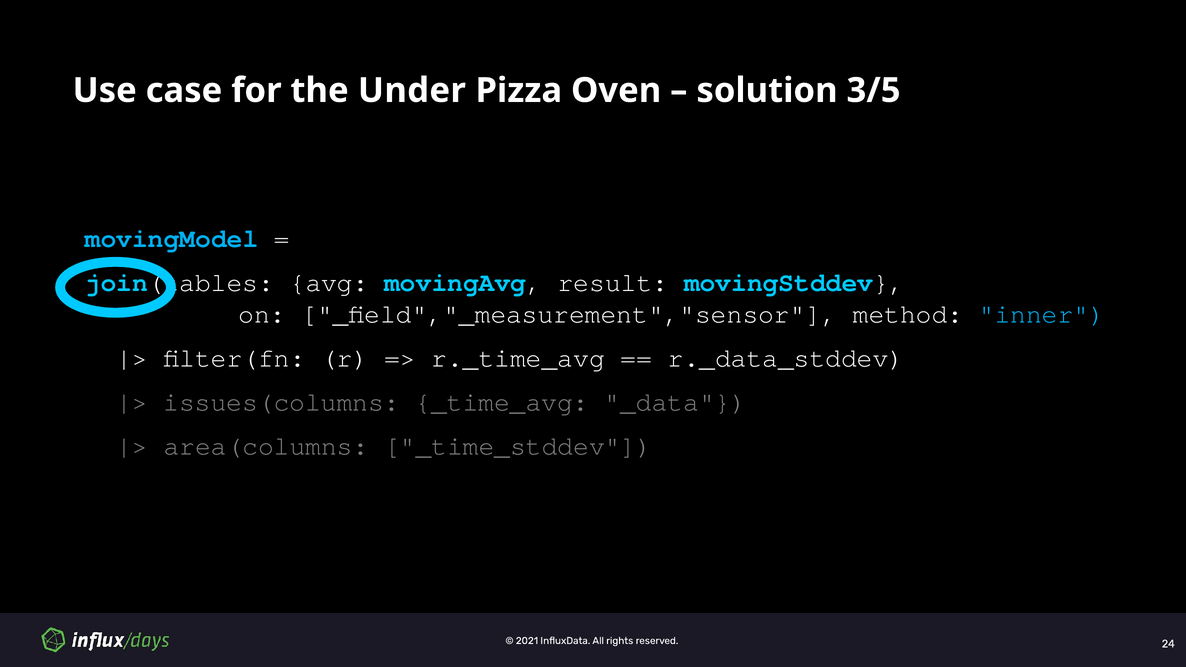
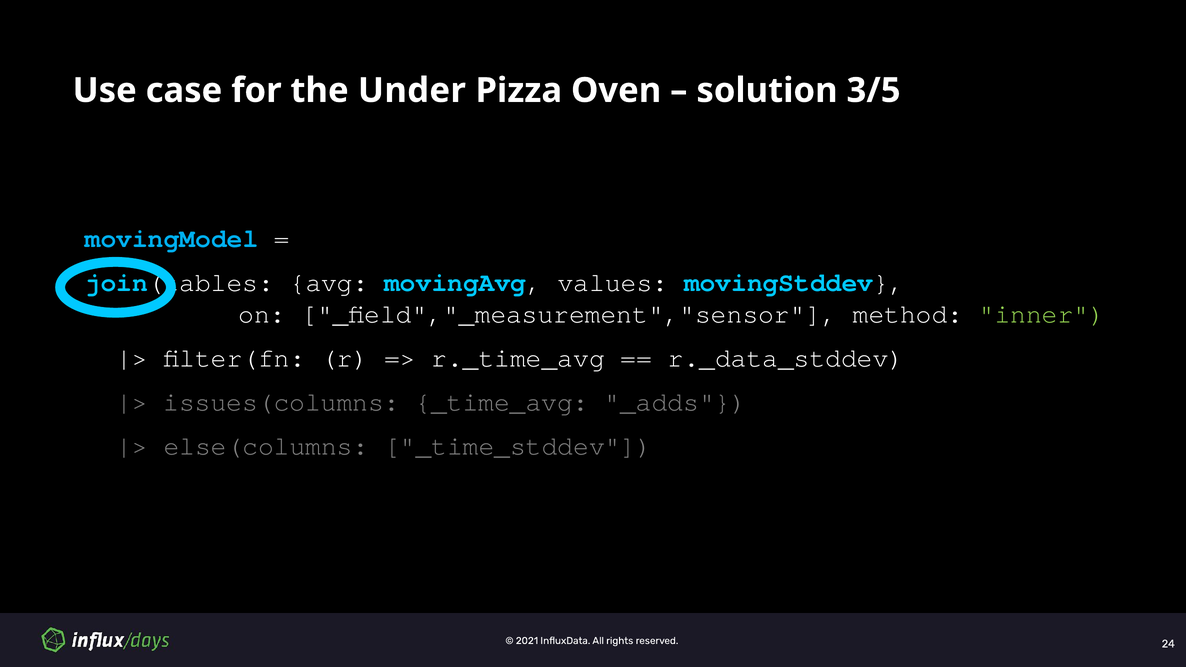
result: result -> values (613, 283)
inner colour: light blue -> light green (1042, 314)
_data: _data -> _adds (675, 402)
area(columns: area(columns -> else(columns (266, 446)
